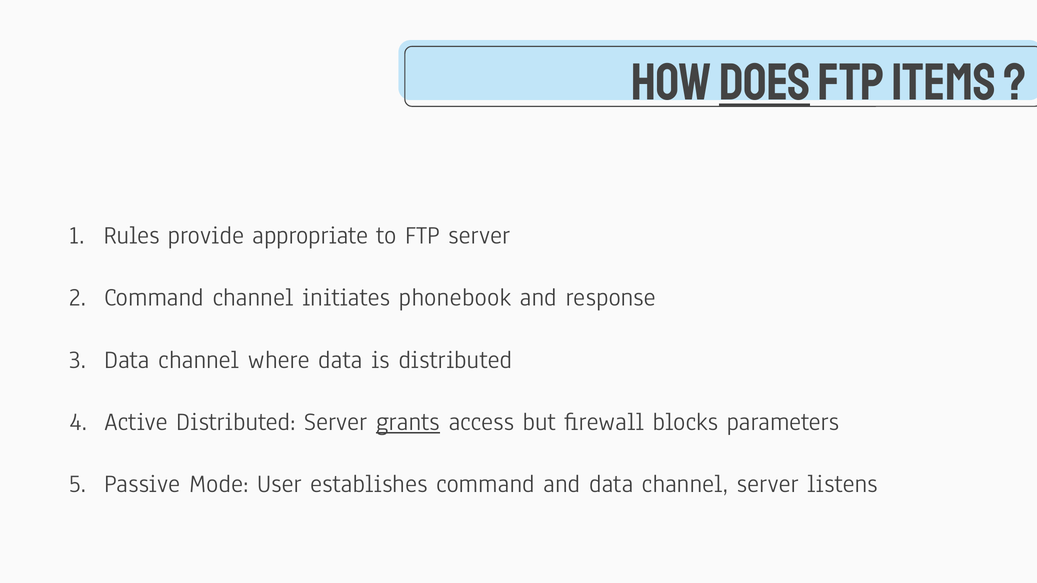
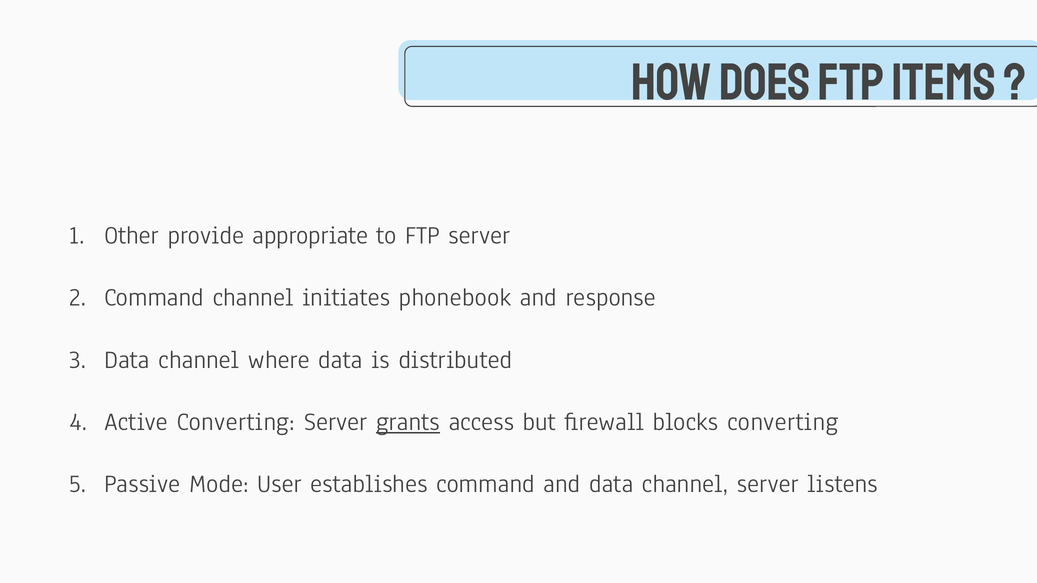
DOES underline: present -> none (765, 83)
Rules: Rules -> Other (132, 235)
Active Distributed: Distributed -> Converting (236, 422)
blocks parameters: parameters -> converting (783, 422)
